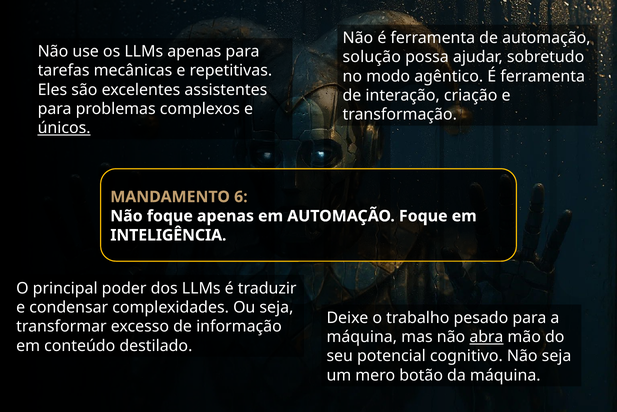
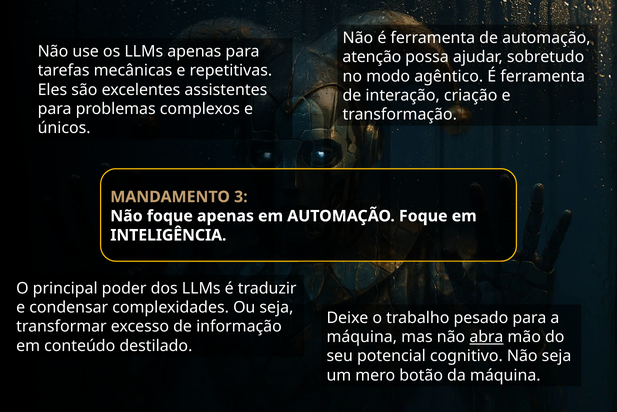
solução: solução -> atenção (372, 57)
únicos underline: present -> none (64, 128)
6: 6 -> 3 (241, 197)
